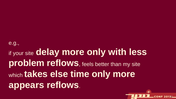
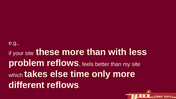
delay: delay -> these (48, 52)
more only: only -> than (96, 52)
appears: appears -> different (26, 85)
